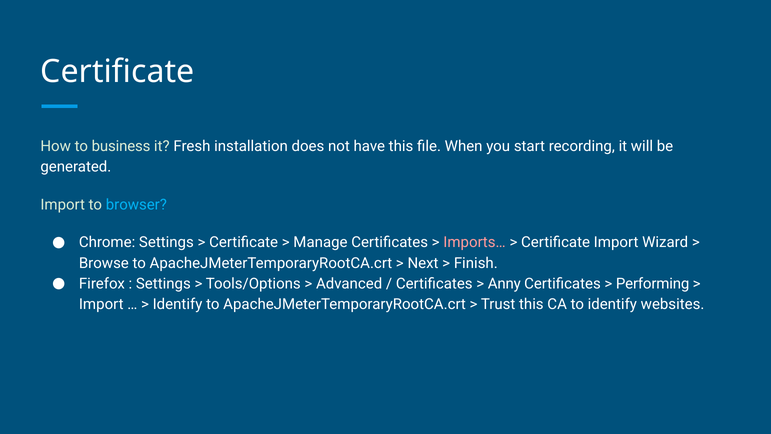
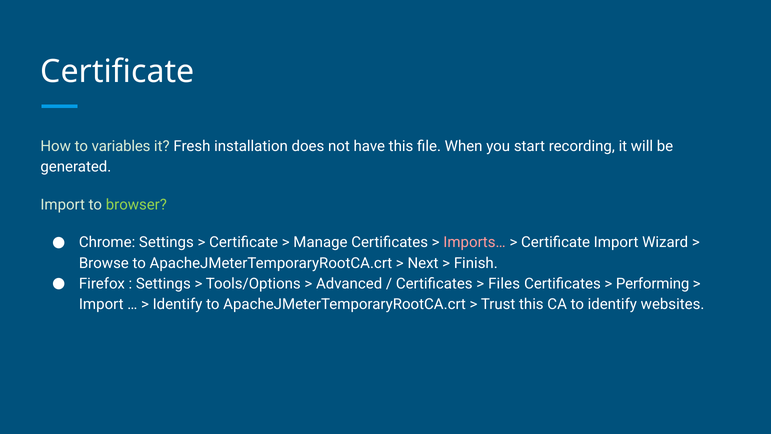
business: business -> variables (121, 146)
browser colour: light blue -> light green (136, 204)
Anny: Anny -> Files (504, 284)
